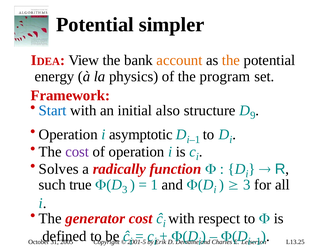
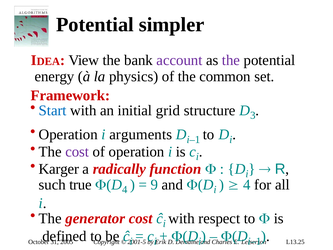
account colour: orange -> purple (179, 60)
the colour: orange -> purple (231, 60)
program: program -> common (225, 76)
also: also -> grid (168, 110)
9: 9 -> 3 (253, 115)
asymptotic: asymptotic -> arguments (141, 134)
Solves: Solves -> Karger (59, 169)
D 3: 3 -> 4 (125, 189)
1: 1 -> 9 (154, 184)
3: 3 -> 4 (247, 184)
